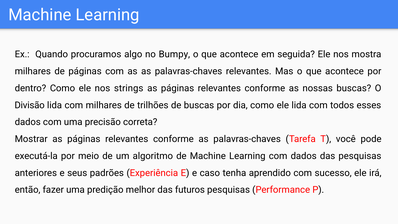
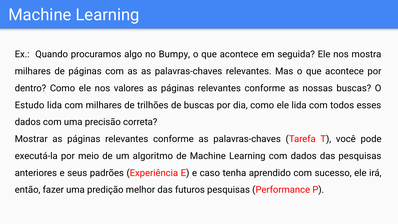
strings: strings -> valores (129, 88)
Divisão: Divisão -> Estudo (30, 105)
